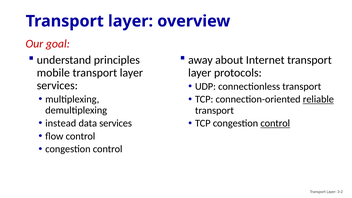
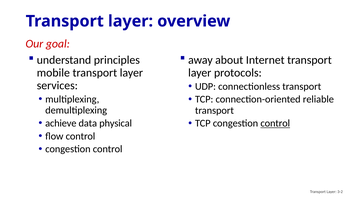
reliable underline: present -> none (318, 99)
instead: instead -> achieve (61, 123)
data services: services -> physical (116, 123)
